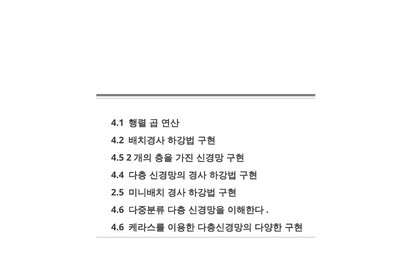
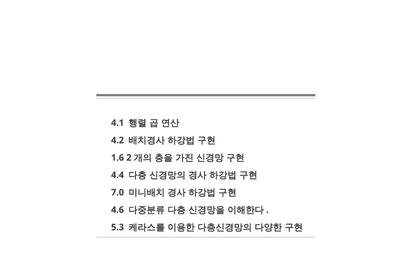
4.5: 4.5 -> 1.6 (118, 157)
2.5: 2.5 -> 7.0 (118, 192)
4.6: 4.6 -> 5.3 (118, 227)
